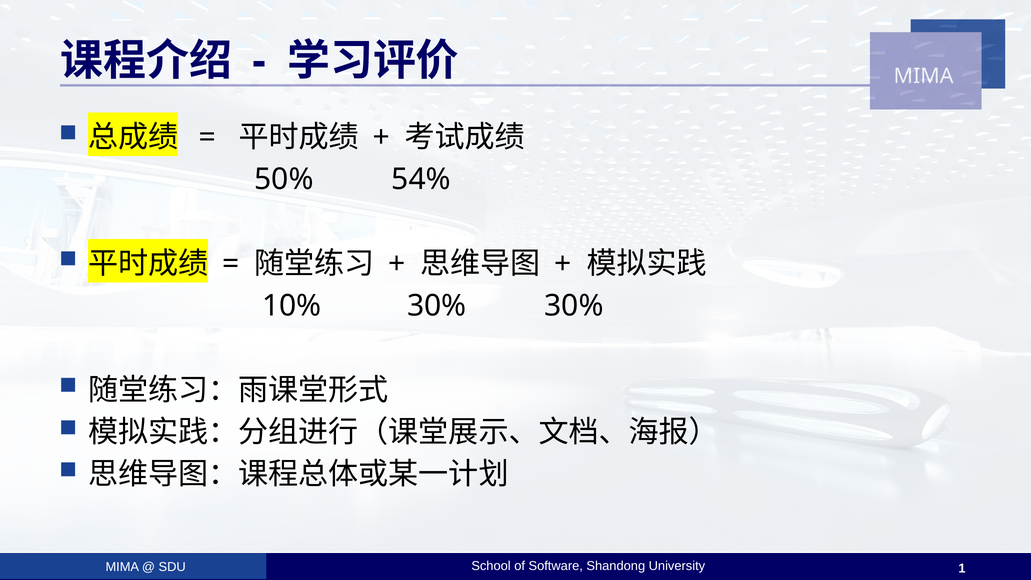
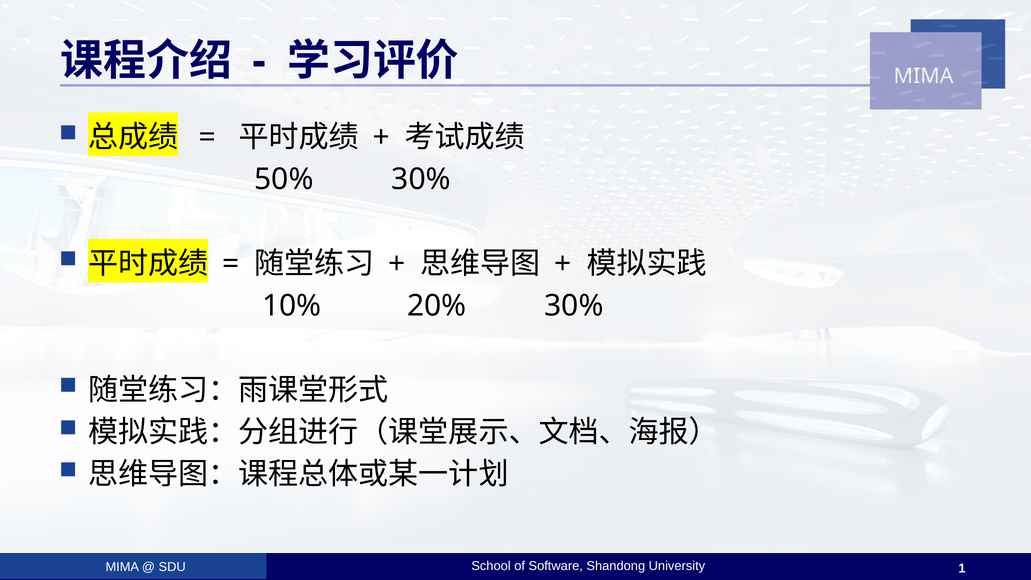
50% 54%: 54% -> 30% (421, 180)
10% 30%: 30% -> 20% (437, 306)
